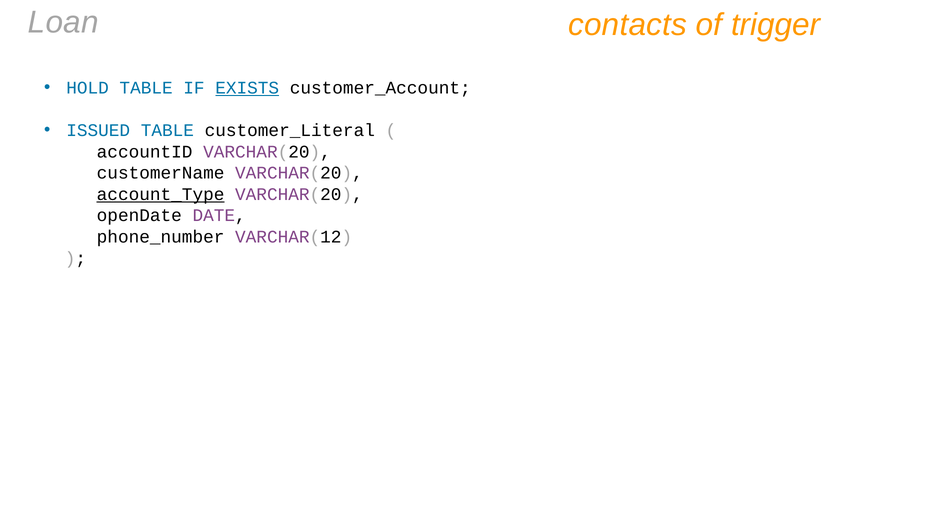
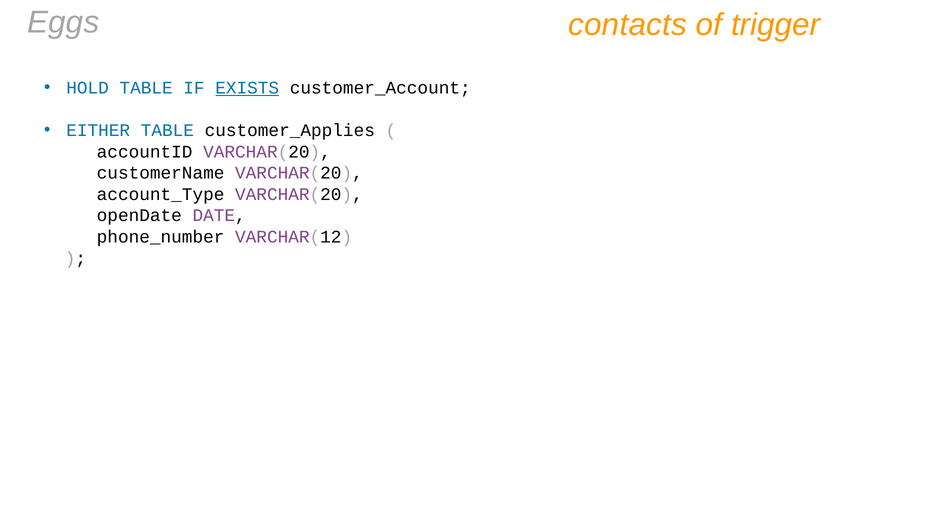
Loan: Loan -> Eggs (63, 22)
ISSUED: ISSUED -> EITHER (98, 131)
customer_Literal: customer_Literal -> customer_Applies (290, 131)
account_Type underline: present -> none (161, 194)
